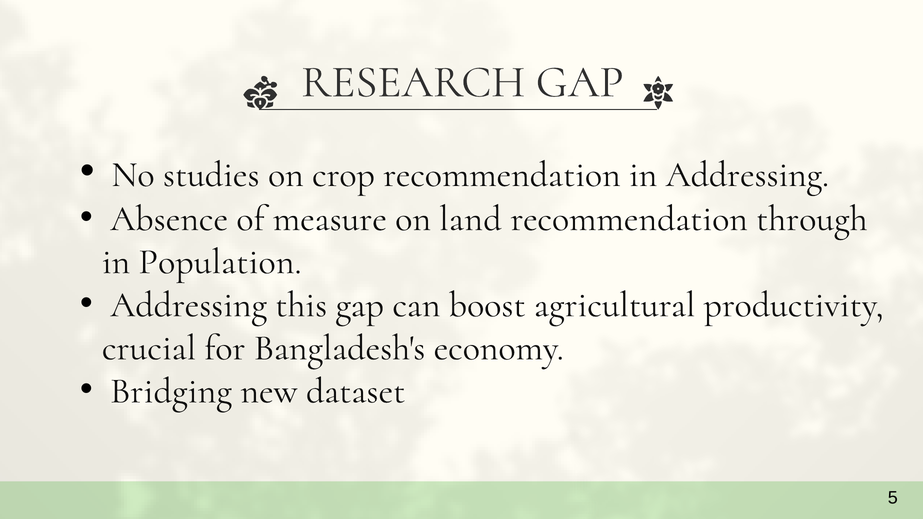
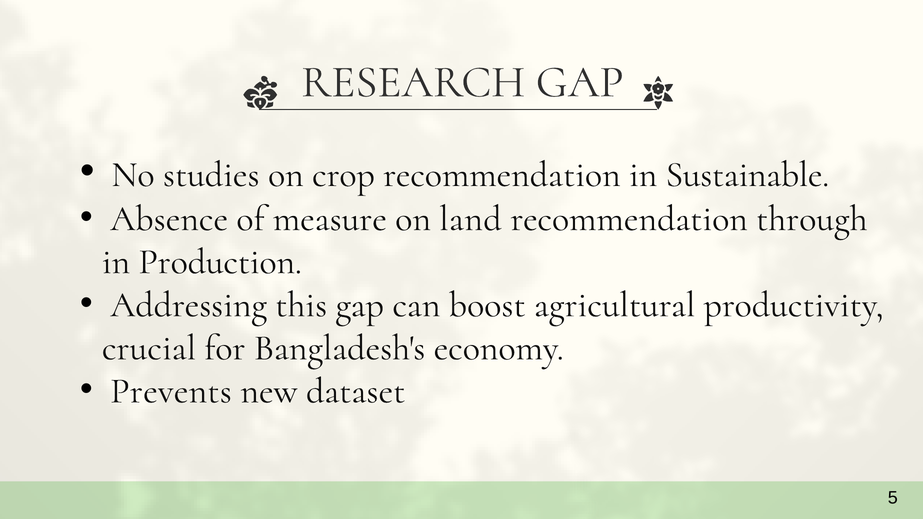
in Addressing: Addressing -> Sustainable (747, 174)
Population: Population -> Production (220, 261)
Bridging: Bridging -> Prevents (171, 391)
